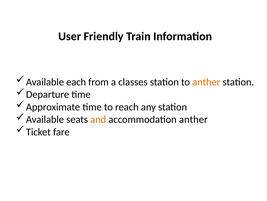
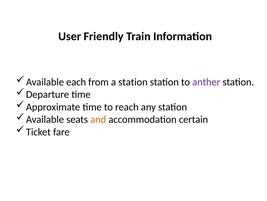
a classes: classes -> station (133, 82)
anther colour: orange -> purple (206, 82)
accommodation anther: anther -> certain (193, 119)
